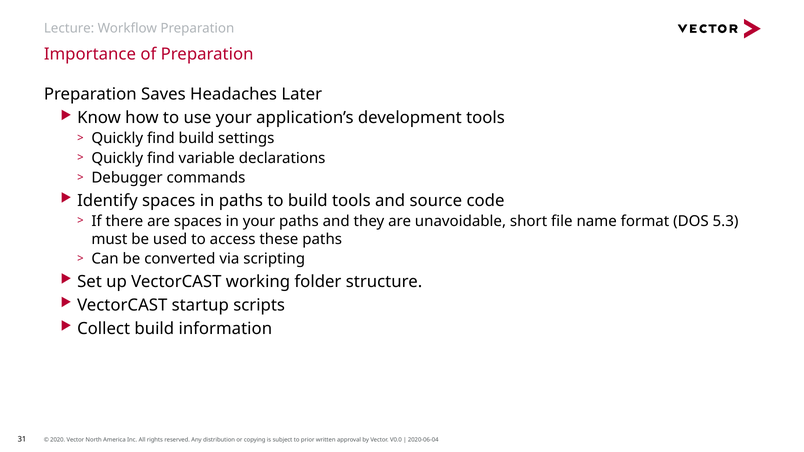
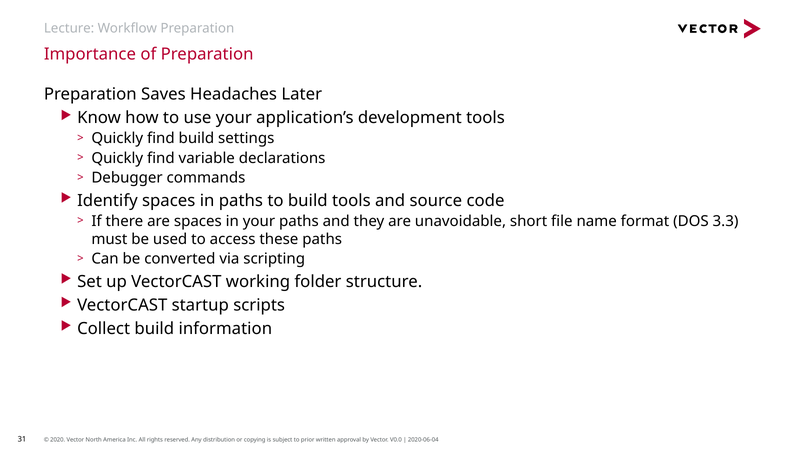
5.3: 5.3 -> 3.3 (726, 221)
